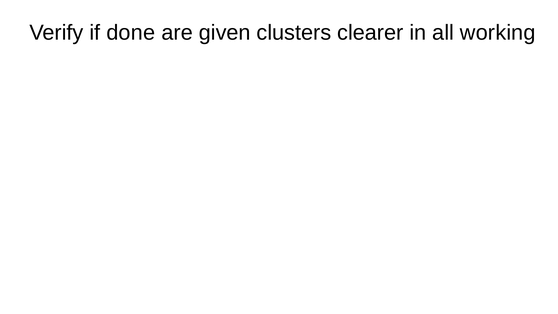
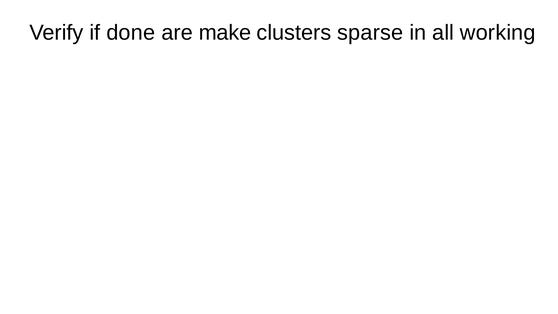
given: given -> make (225, 33)
clearer: clearer -> sparse (370, 33)
